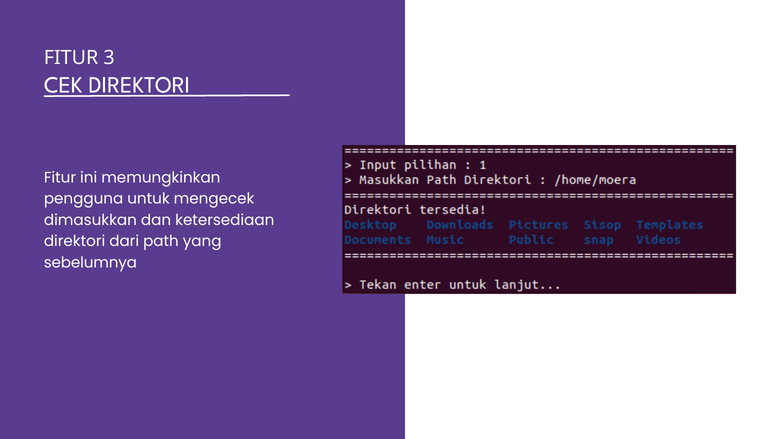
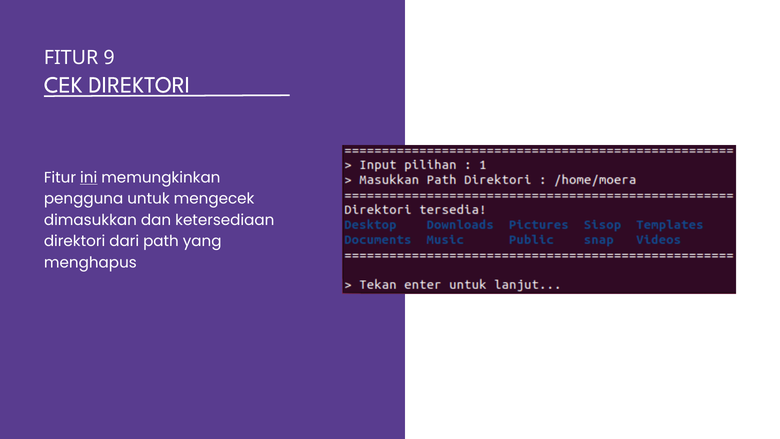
3: 3 -> 9 (109, 58)
ini underline: none -> present (89, 178)
sebelumnya: sebelumnya -> menghapus (90, 263)
